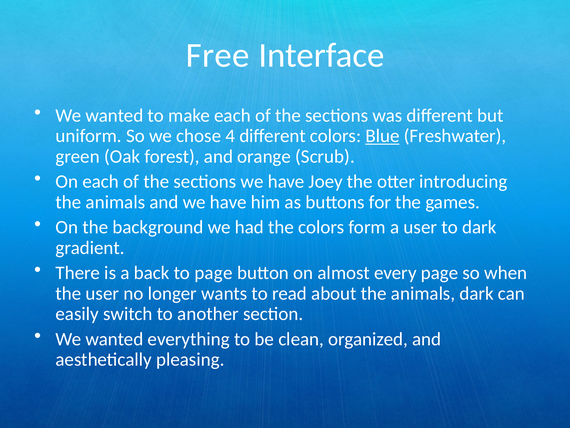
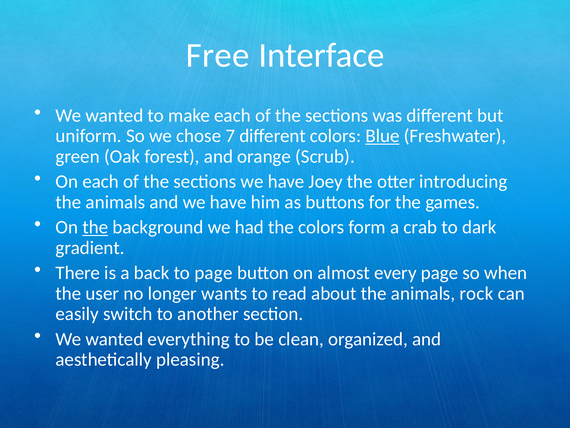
4: 4 -> 7 (230, 136)
the underline: none -> present (95, 227)
a user: user -> crab (420, 227)
animals dark: dark -> rock (476, 293)
